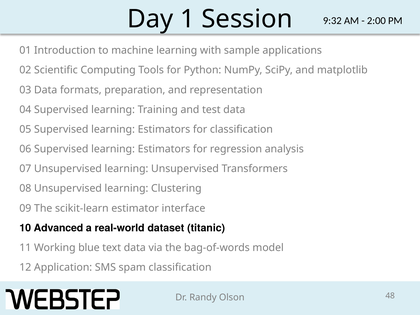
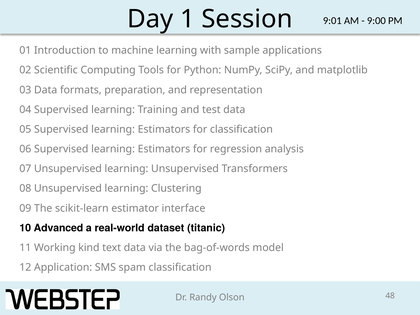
9:32: 9:32 -> 9:01 (332, 21)
2:00: 2:00 -> 9:00 (376, 21)
blue: blue -> kind (89, 248)
